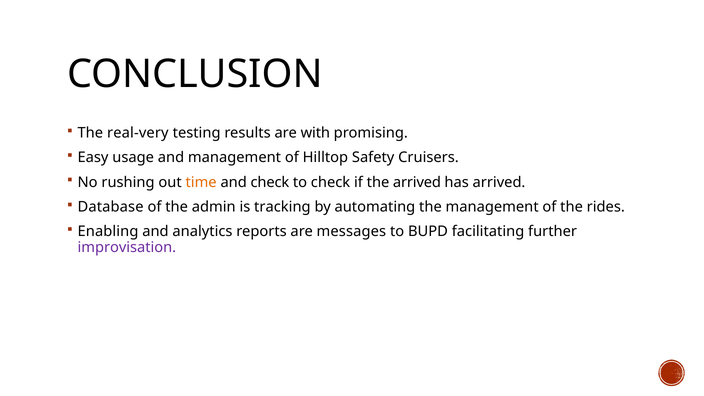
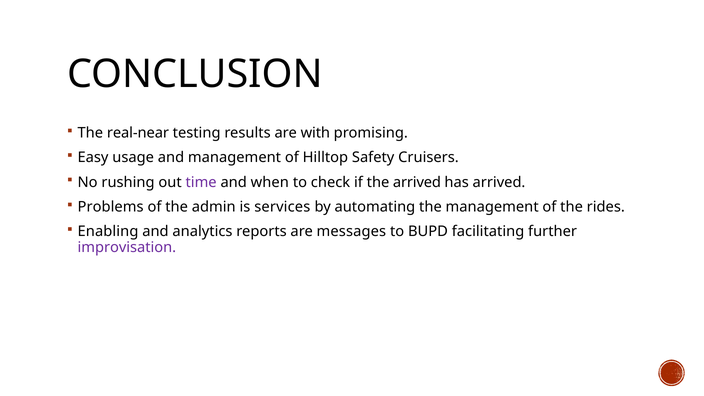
real-very: real-very -> real-near (138, 133)
time colour: orange -> purple (201, 182)
and check: check -> when (270, 182)
Database: Database -> Problems (111, 207)
tracking: tracking -> services (282, 207)
